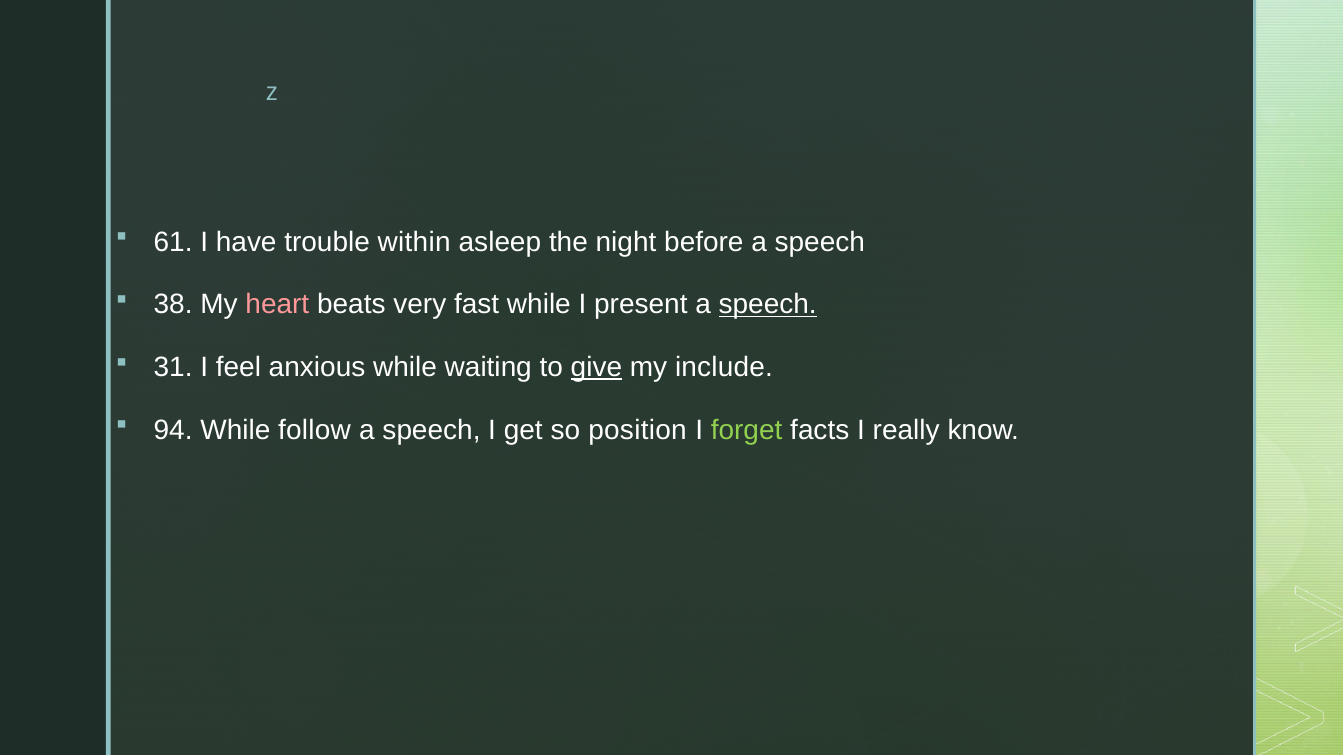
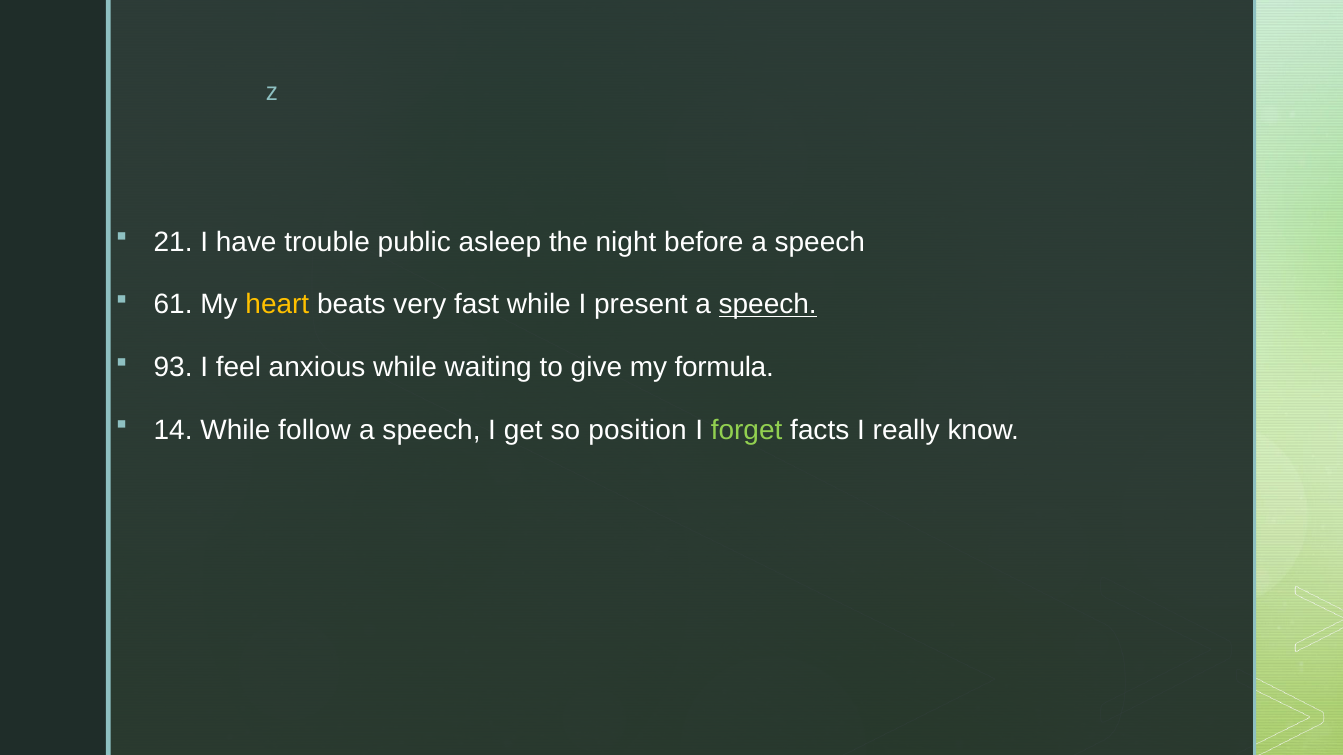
61: 61 -> 21 (173, 242)
within: within -> public (414, 242)
38: 38 -> 61 (173, 305)
heart colour: pink -> yellow (277, 305)
31: 31 -> 93 (173, 367)
give underline: present -> none (596, 367)
include: include -> formula (724, 367)
94: 94 -> 14 (173, 430)
